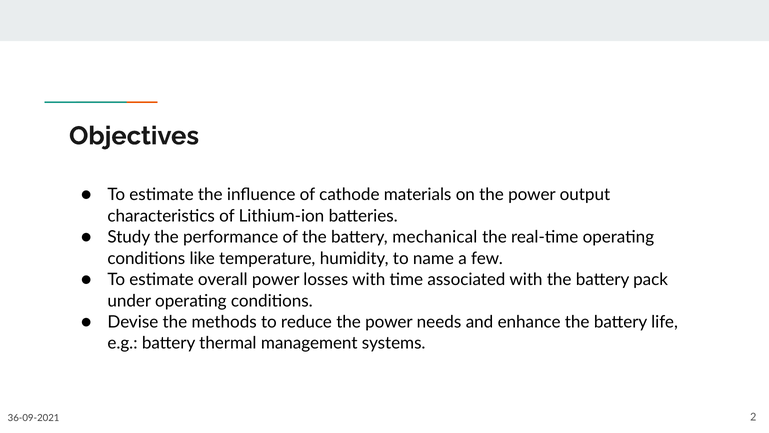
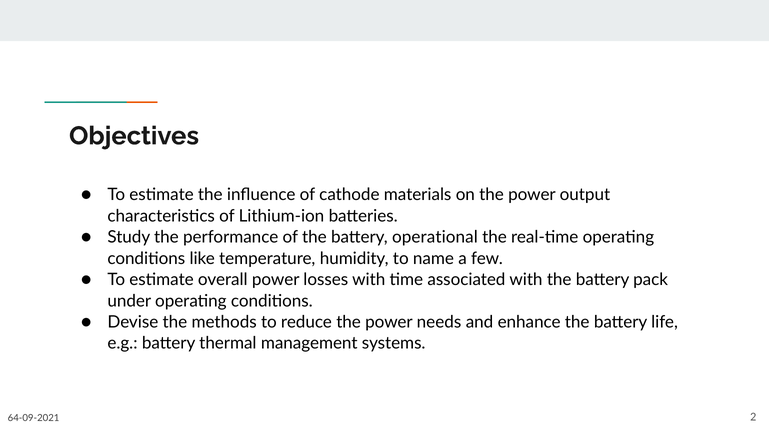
mechanical: mechanical -> operational (435, 237)
36-09-2021: 36-09-2021 -> 64-09-2021 (34, 418)
